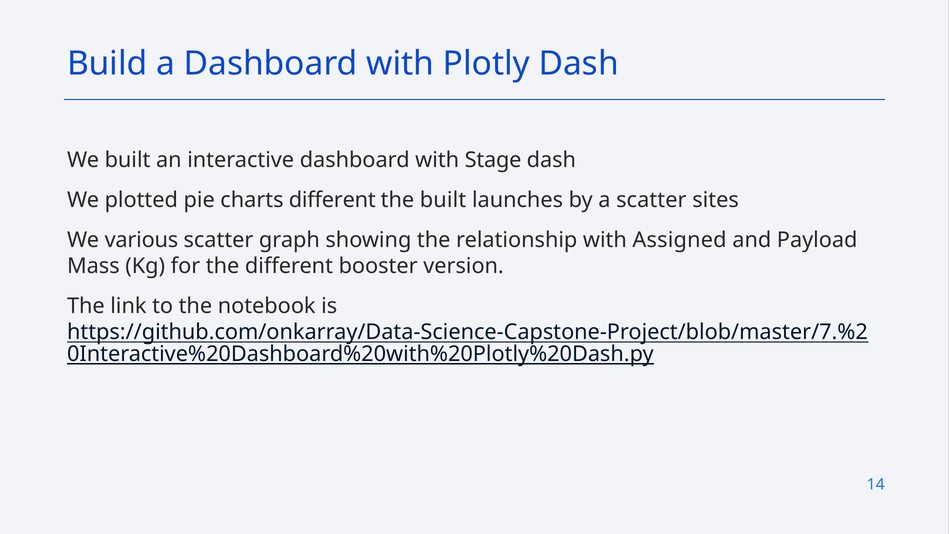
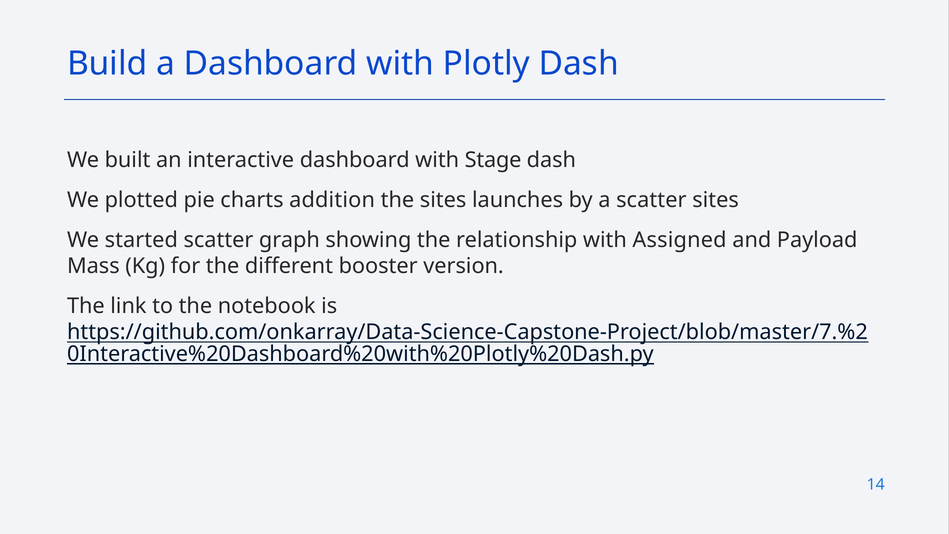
charts different: different -> addition (332, 200)
the built: built -> sites (443, 200)
various: various -> started (141, 240)
